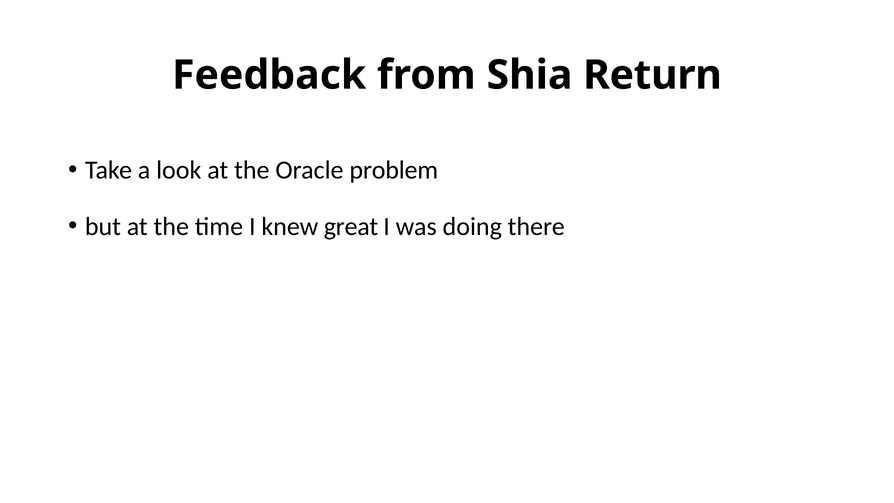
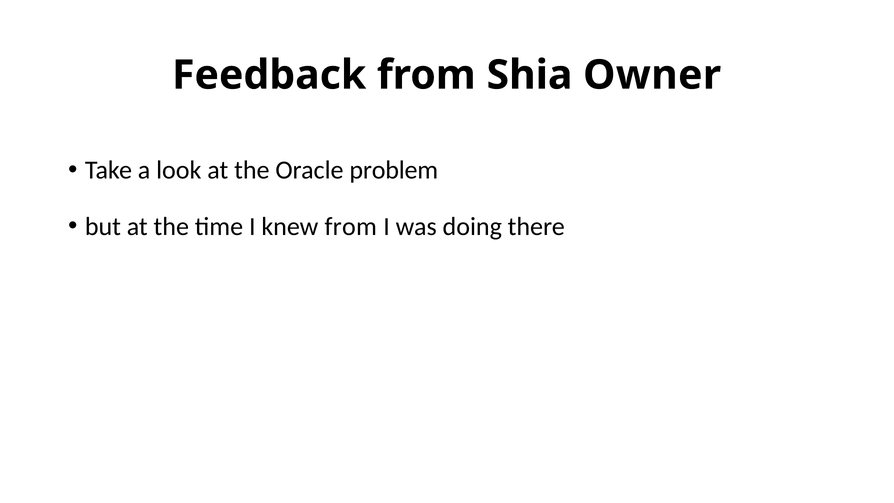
Return: Return -> Owner (652, 75)
knew great: great -> from (351, 227)
